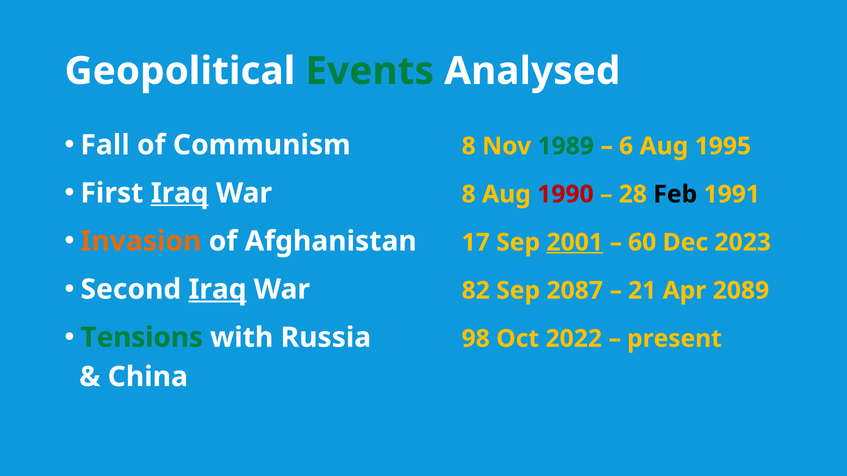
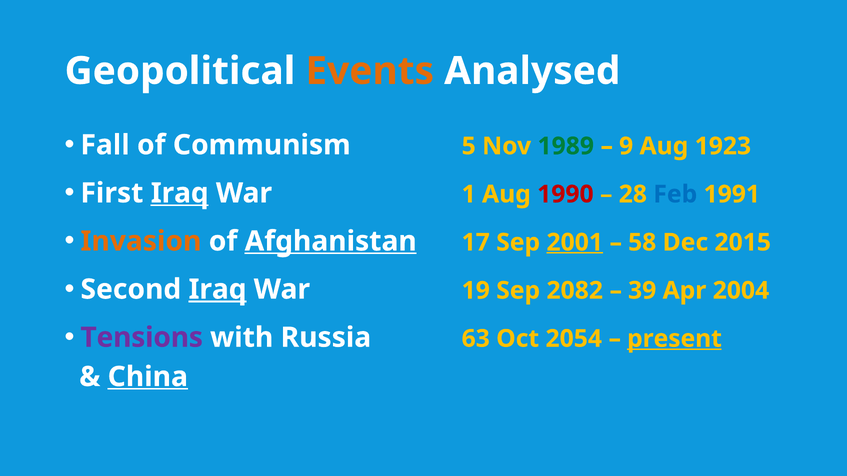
Events colour: green -> orange (370, 71)
Communism 8: 8 -> 5 (469, 146)
6: 6 -> 9 (626, 146)
1995: 1995 -> 1923 (723, 146)
War 8: 8 -> 1 (469, 194)
Feb colour: black -> blue (675, 194)
Afghanistan underline: none -> present (331, 241)
60: 60 -> 58 (642, 243)
2023: 2023 -> 2015 (743, 243)
82: 82 -> 19 (476, 291)
2087: 2087 -> 2082 (575, 291)
21: 21 -> 39 (642, 291)
2089: 2089 -> 2004 (741, 291)
Tensions colour: green -> purple (142, 338)
98: 98 -> 63 (476, 339)
2022: 2022 -> 2054 (574, 339)
present underline: none -> present (674, 339)
China underline: none -> present (148, 377)
